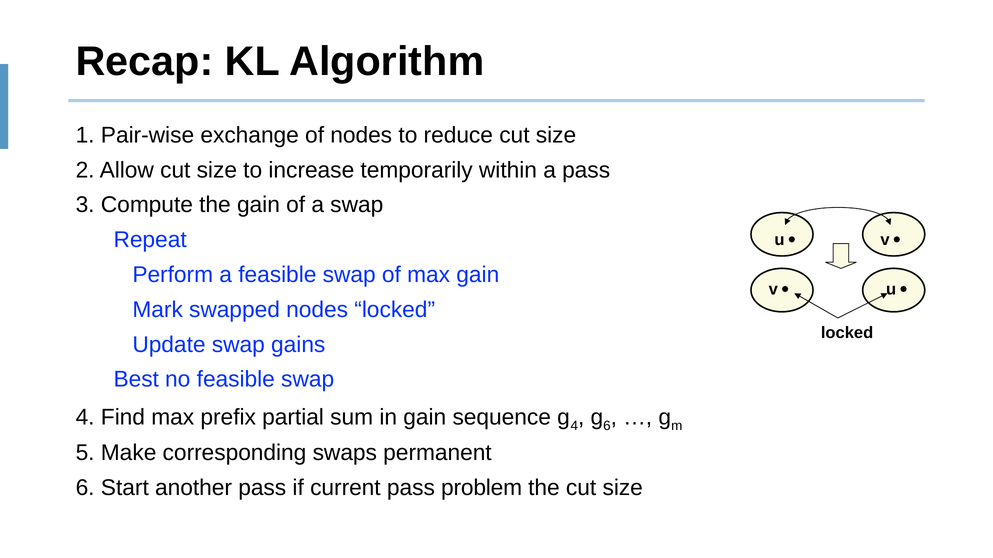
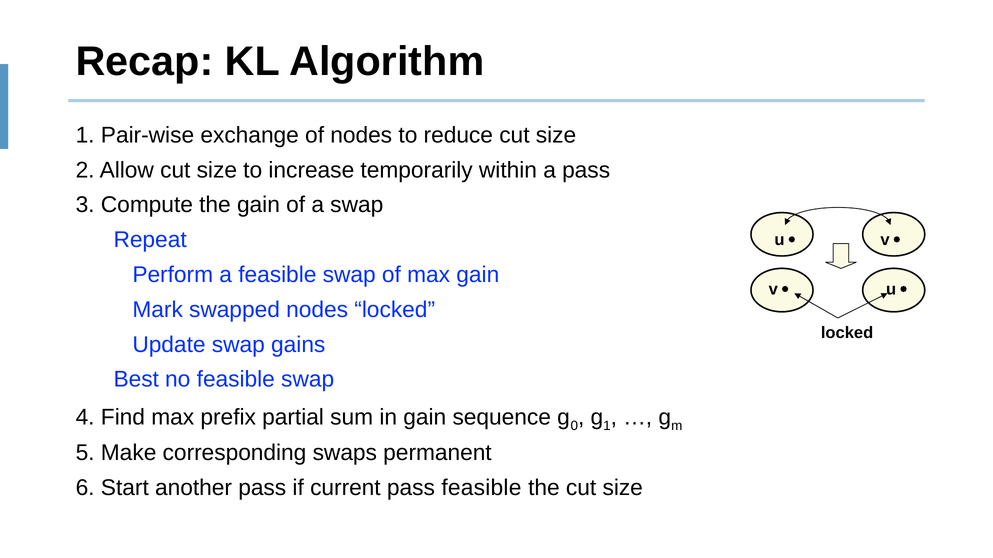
4: 4 -> 0 (574, 426)
6: 6 -> 1 (607, 426)
pass problem: problem -> feasible (481, 488)
